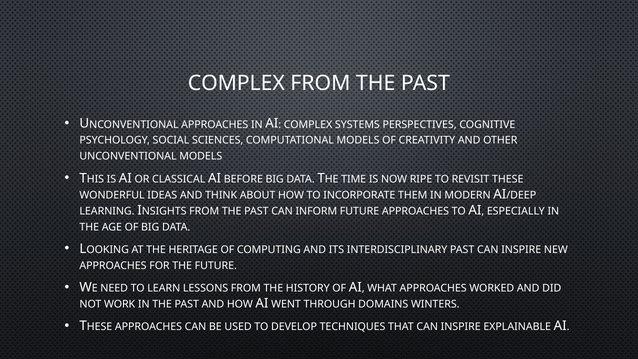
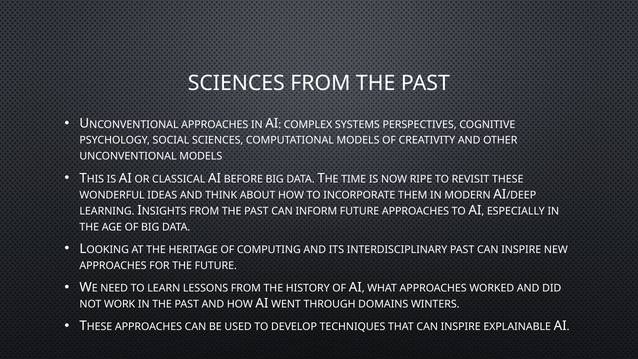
COMPLEX: COMPLEX -> SCIENCES (236, 83)
